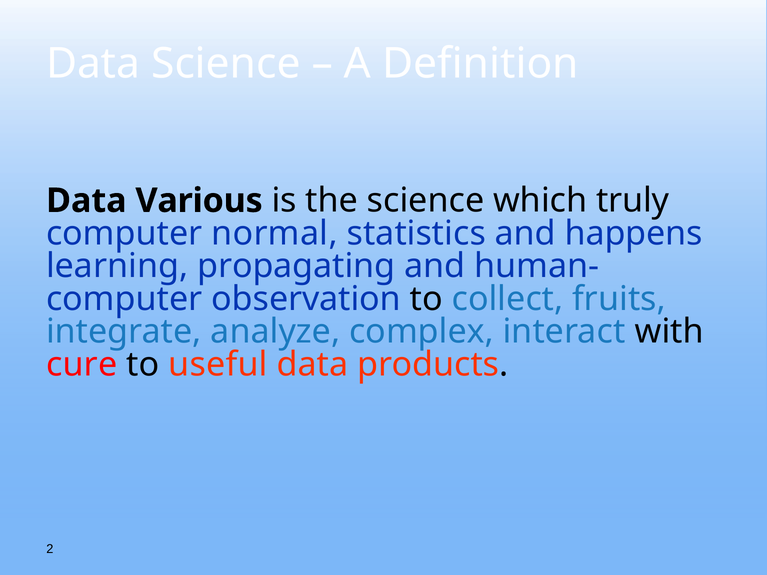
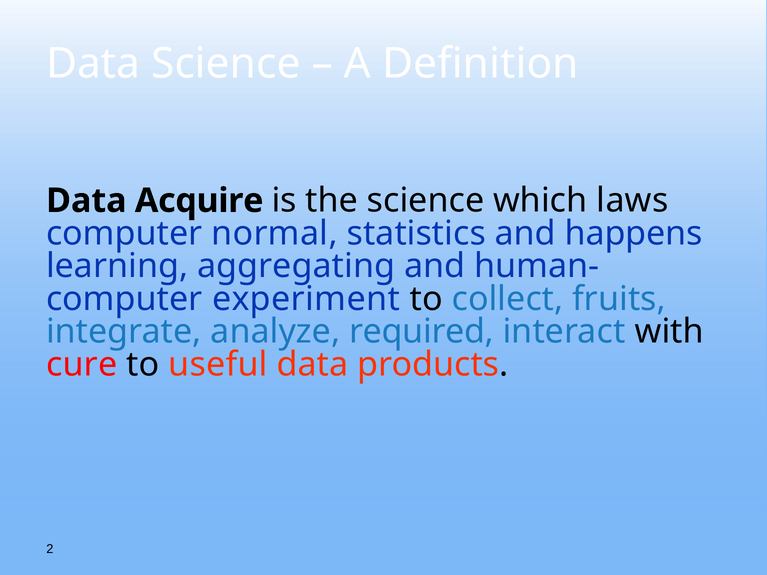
Various: Various -> Acquire (199, 201)
truly: truly -> laws (632, 201)
propagating: propagating -> aggregating (296, 266)
observation: observation -> experiment (306, 299)
complex: complex -> required (422, 332)
